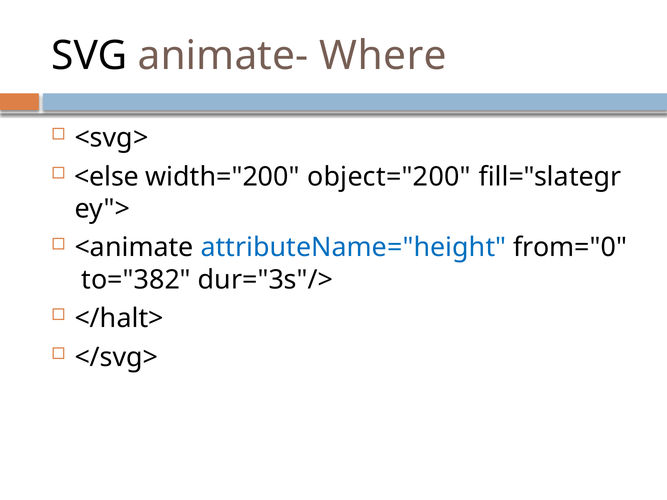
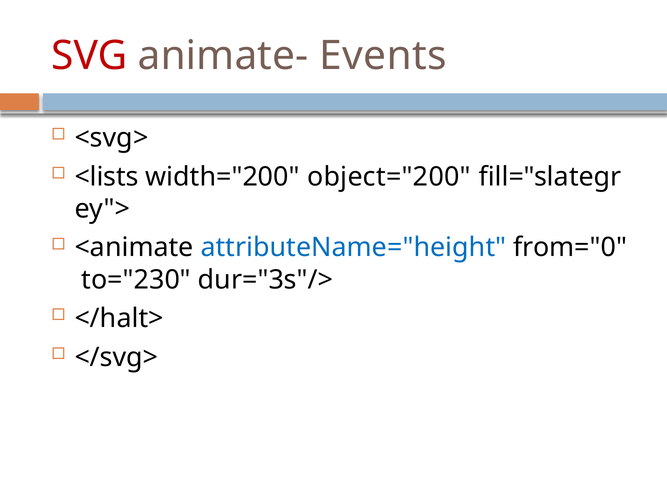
SVG colour: black -> red (89, 56)
Where: Where -> Events (383, 56)
<else: <else -> <lists (107, 177)
to="382: to="382 -> to="230 (136, 280)
